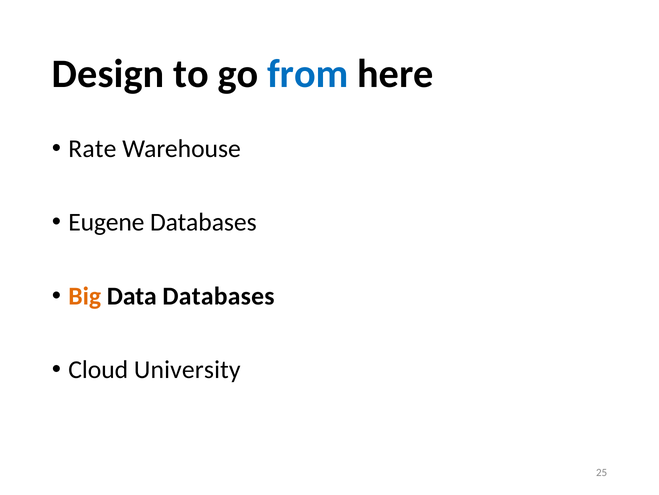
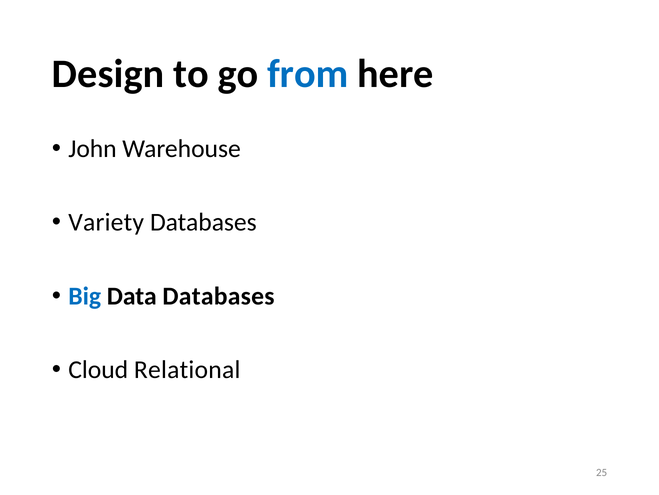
Rate: Rate -> John (93, 149)
Eugene: Eugene -> Variety (106, 222)
Big colour: orange -> blue (85, 296)
University: University -> Relational (187, 369)
